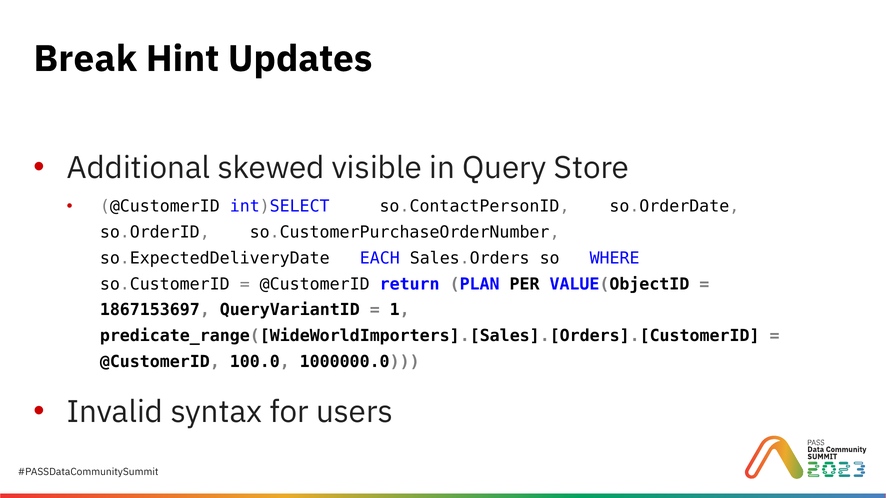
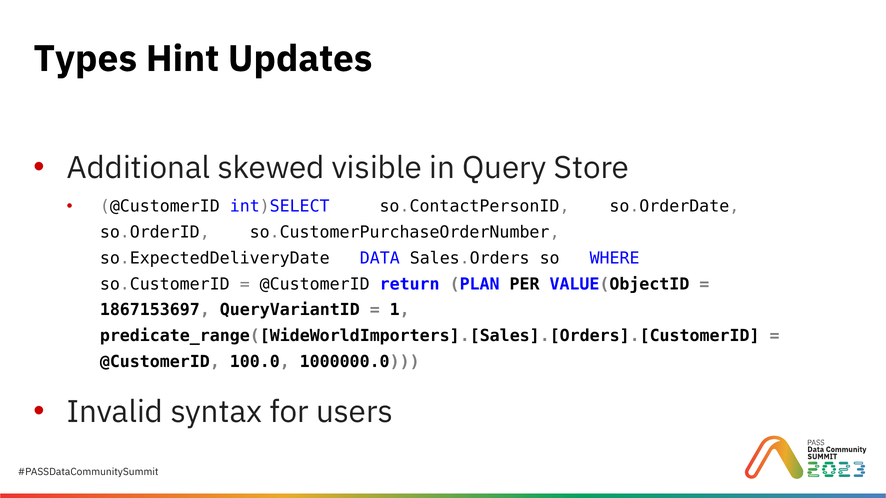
Break: Break -> Types (85, 59)
EACH: EACH -> DATA (380, 258)
